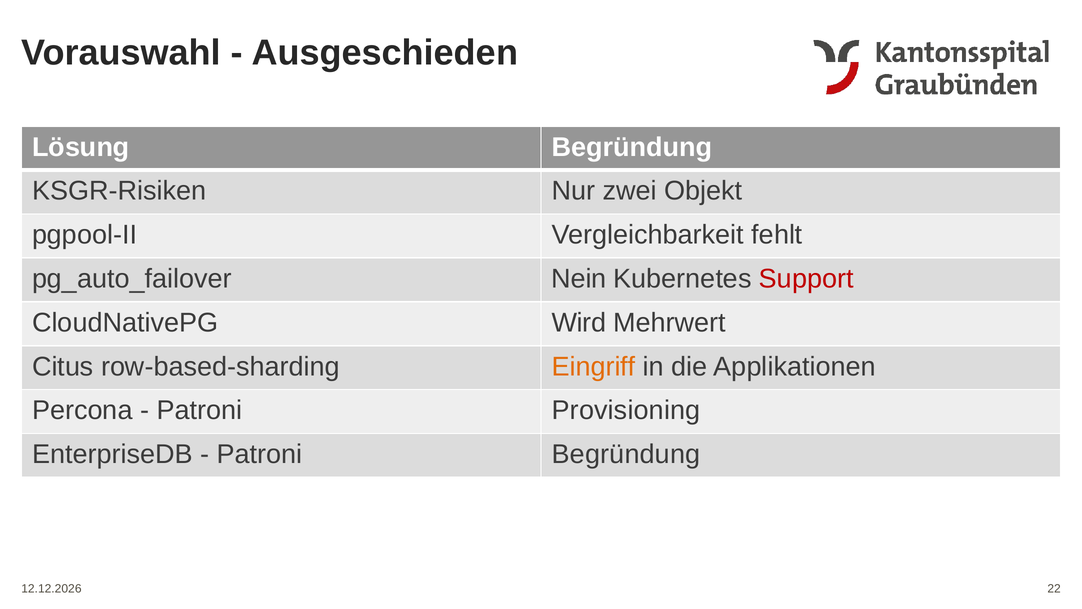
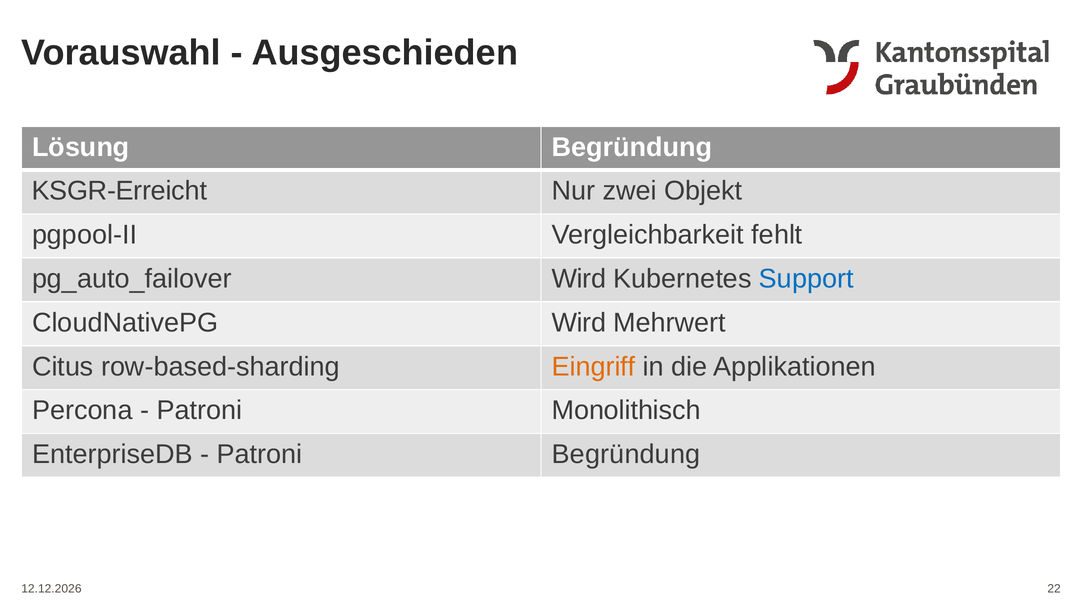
KSGR-Risiken: KSGR-Risiken -> KSGR-Erreicht (119, 191)
Nein: Nein -> Wird (579, 279)
Support colour: red -> blue (806, 279)
Provisioning: Provisioning -> Monolithisch (626, 410)
